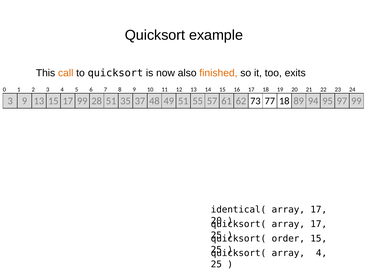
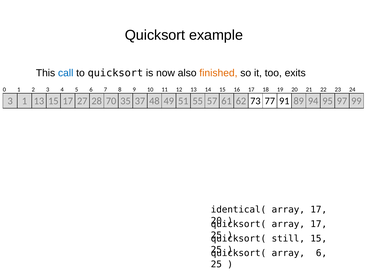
call colour: orange -> blue (66, 73)
3 9: 9 -> 1 (25, 101)
17 99: 99 -> 27 (82, 101)
28 51: 51 -> 70 (111, 101)
77 18: 18 -> 91 (284, 101)
order: order -> still (288, 239)
array 4: 4 -> 6 (321, 253)
